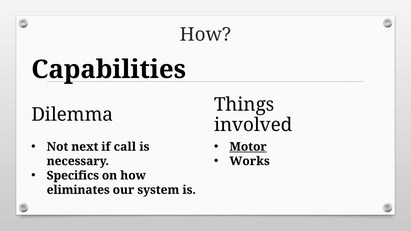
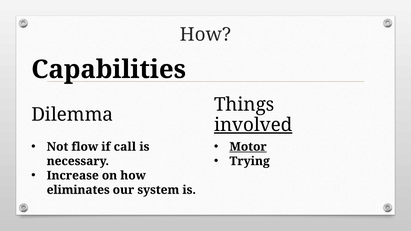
involved underline: none -> present (253, 125)
next: next -> flow (85, 147)
Works: Works -> Trying (250, 161)
Specifics: Specifics -> Increase (73, 176)
